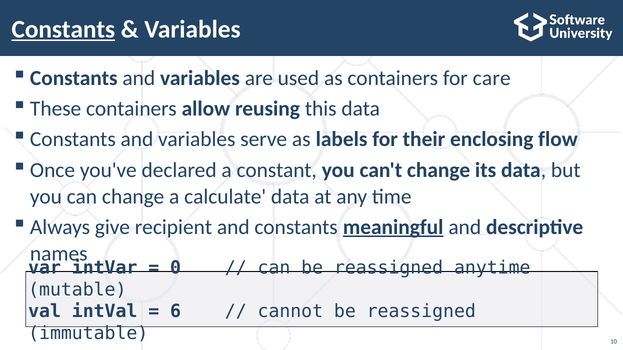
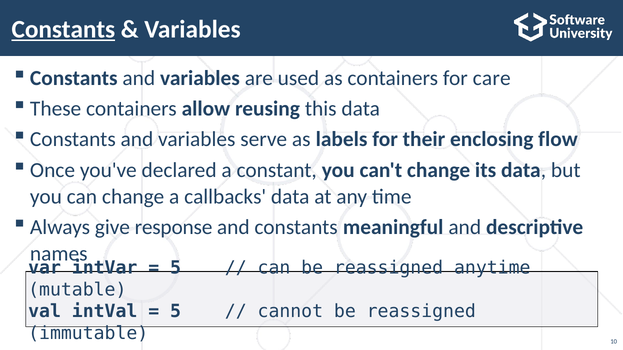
calculate: calculate -> callbacks (225, 197)
recipient: recipient -> response (174, 227)
meaningful underline: present -> none (393, 227)
0: 0 -> 5 (176, 268)
6: 6 -> 5 (176, 312)
